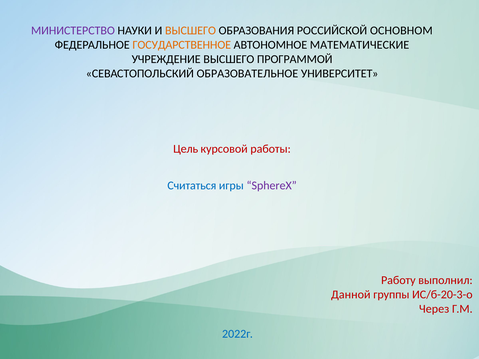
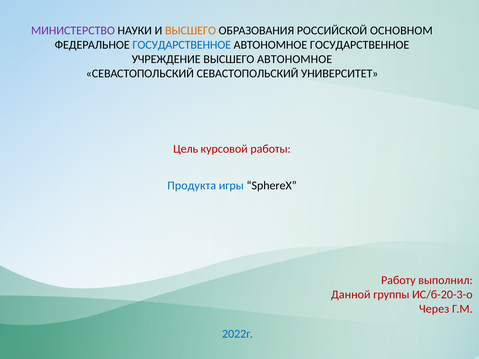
ГОСУДАРСТВЕННОЕ colour: orange -> blue (182, 45)
АВТОНОМНОЕ МАТЕМАТИЧЕСКИЕ: МАТЕМАТИЧЕСКИЕ -> ГОСУДАРСТВЕННОЕ (360, 45)
ВЫСШЕГО ПРОГРАММОЙ: ПРОГРАММОЙ -> АВТОНОМНОЕ (295, 59)
СЕВАСТОПОЛЬСКИЙ ОБРАЗОВАТЕЛЬНОЕ: ОБРАЗОВАТЕЛЬНОЕ -> СЕВАСТОПОЛЬСКИЙ (247, 74)
Считаться: Считаться -> Продукта (192, 186)
SphereX colour: purple -> black (272, 186)
